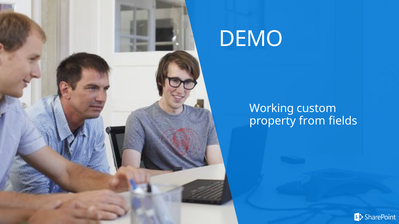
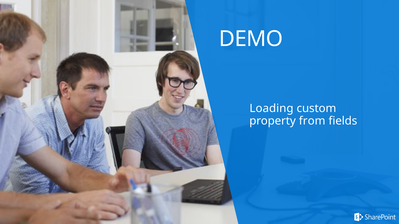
Working: Working -> Loading (271, 109)
